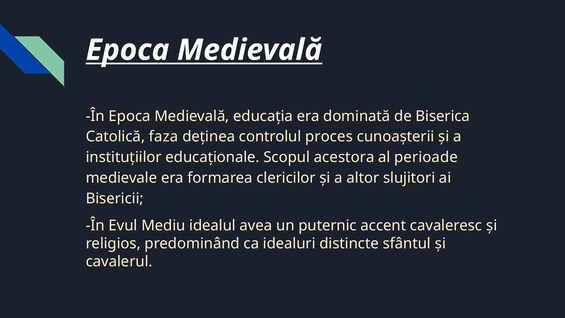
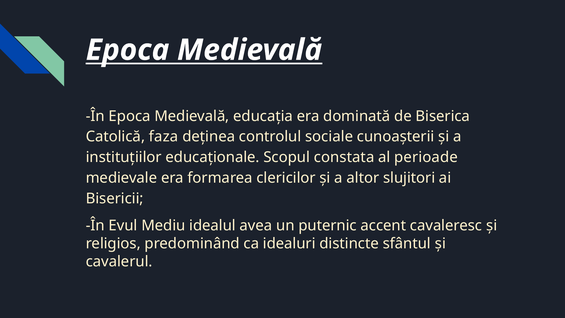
proces: proces -> sociale (329, 137)
acestora: acestora -> constata (344, 157)
